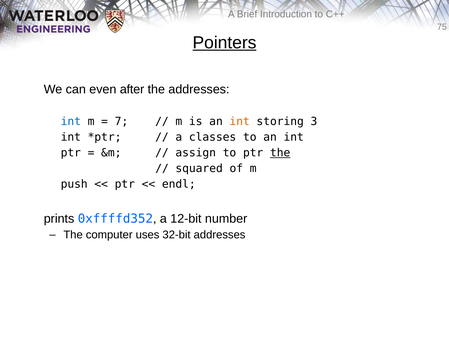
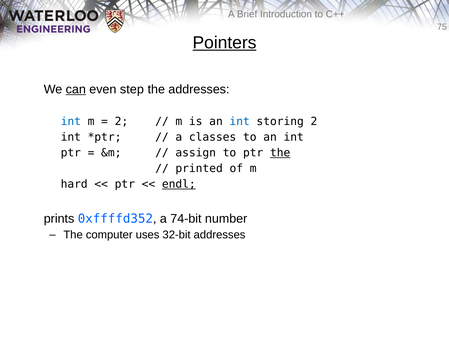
can underline: none -> present (76, 89)
after: after -> step (132, 89)
7: 7 -> 2 (121, 121)
int colour: orange -> blue (240, 121)
storing 3: 3 -> 2 (314, 121)
squared: squared -> printed (199, 168)
push: push -> hard (74, 184)
endl underline: none -> present (179, 184)
12-bit: 12-bit -> 74-bit (186, 218)
